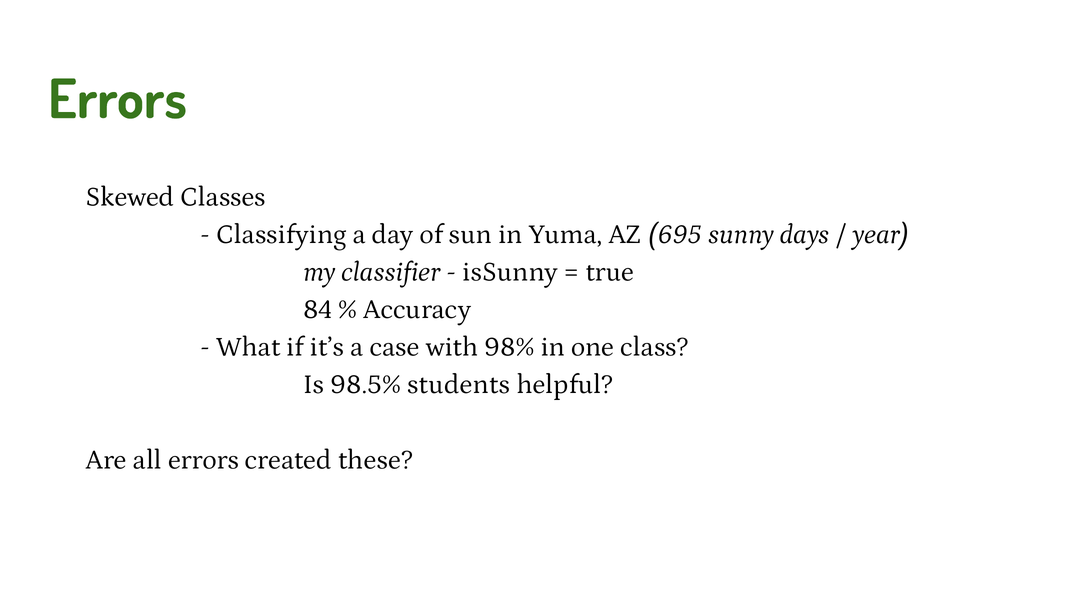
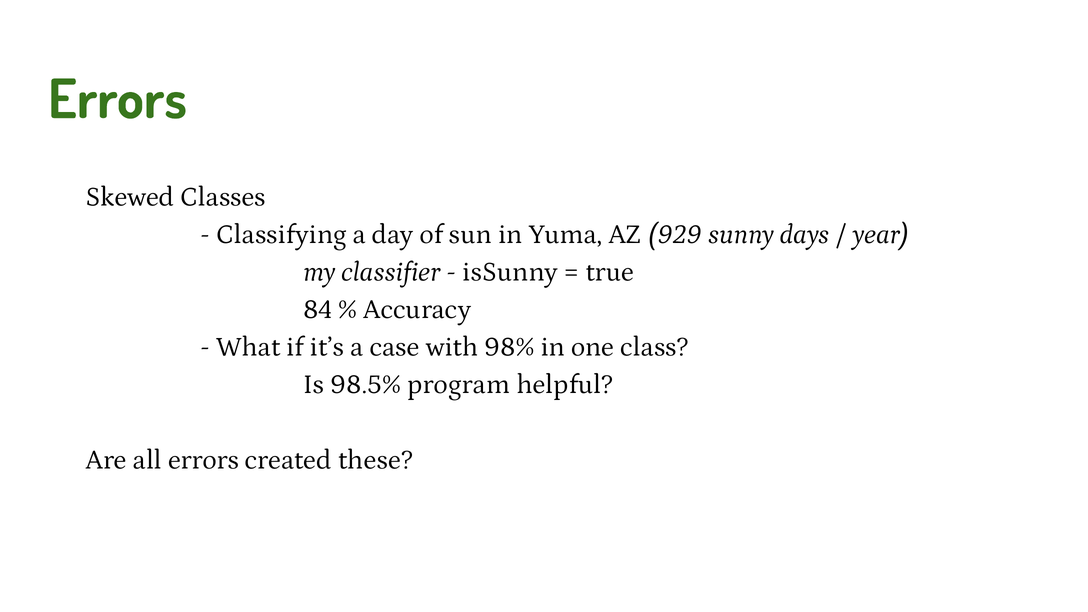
695: 695 -> 929 (675, 234)
students: students -> program (459, 385)
